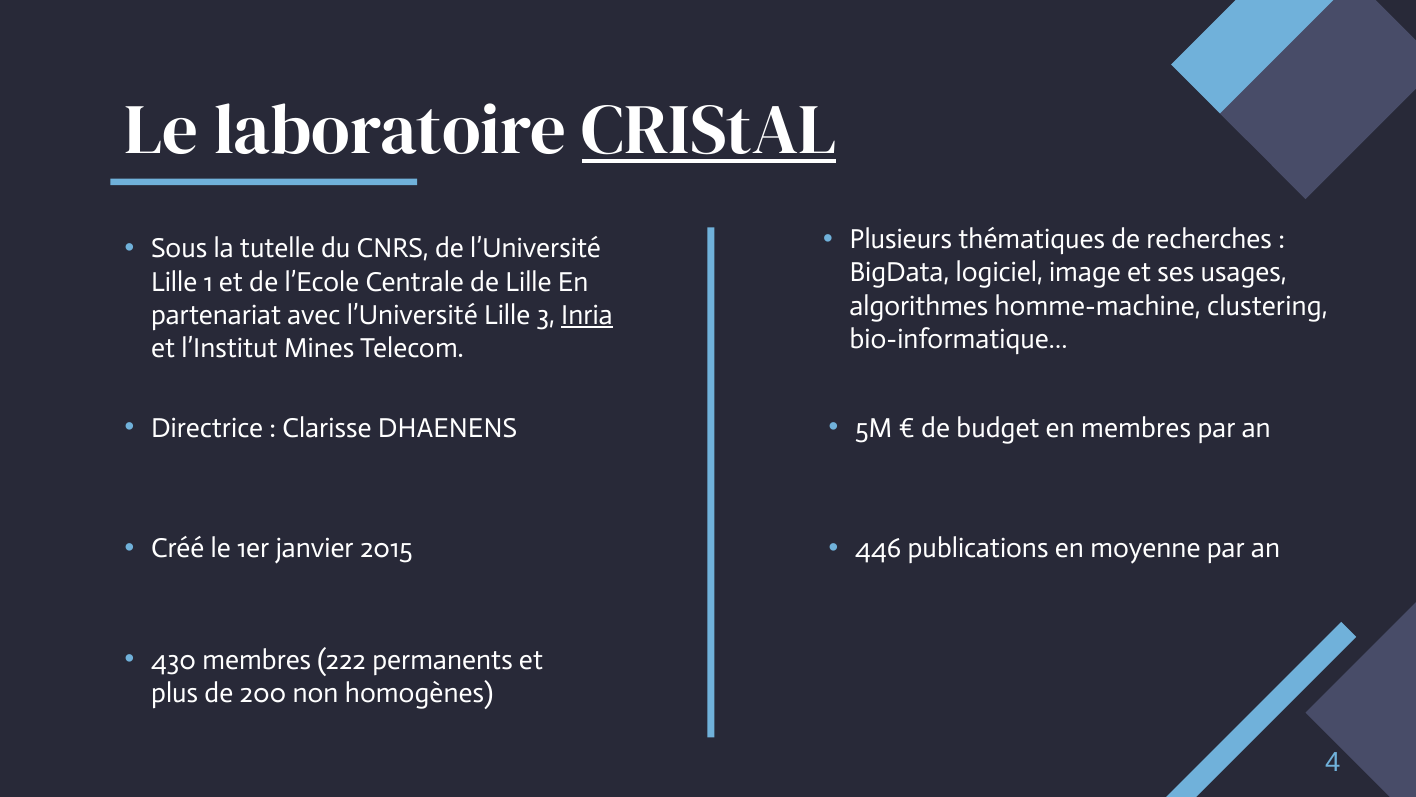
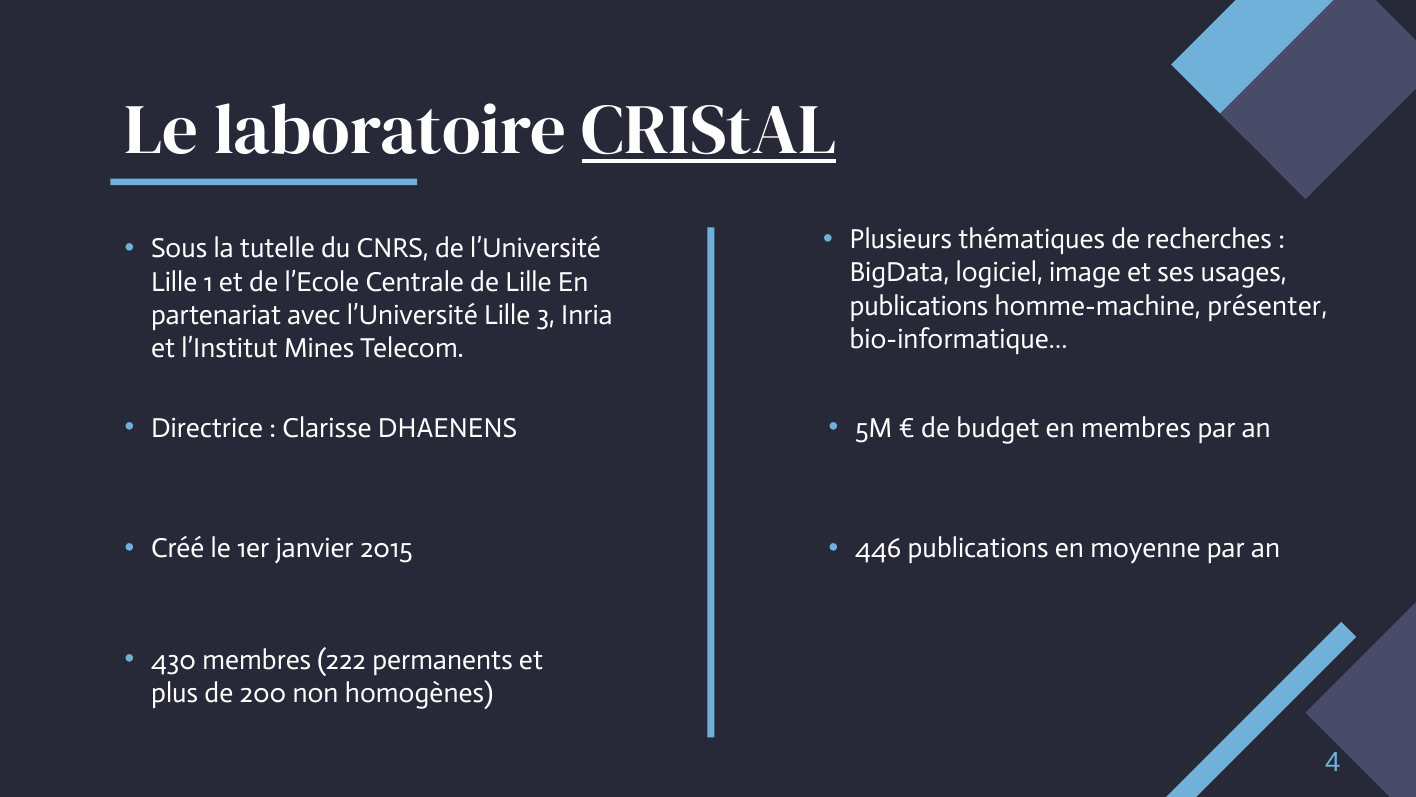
algorithmes: algorithmes -> publications (919, 306)
clustering: clustering -> présenter (1267, 306)
Inria underline: present -> none (587, 315)
